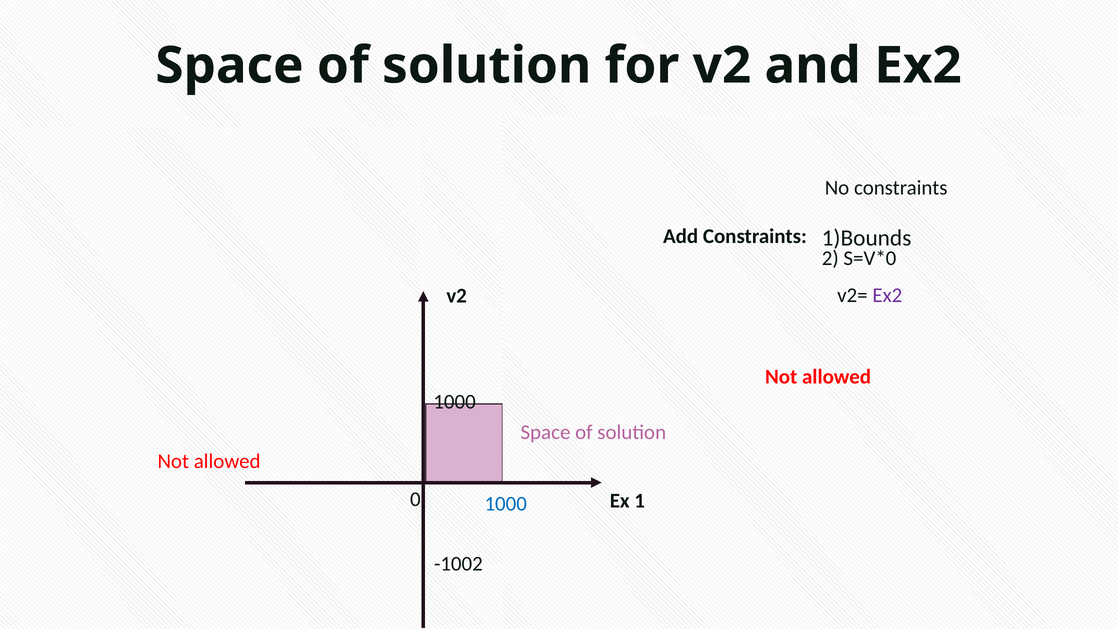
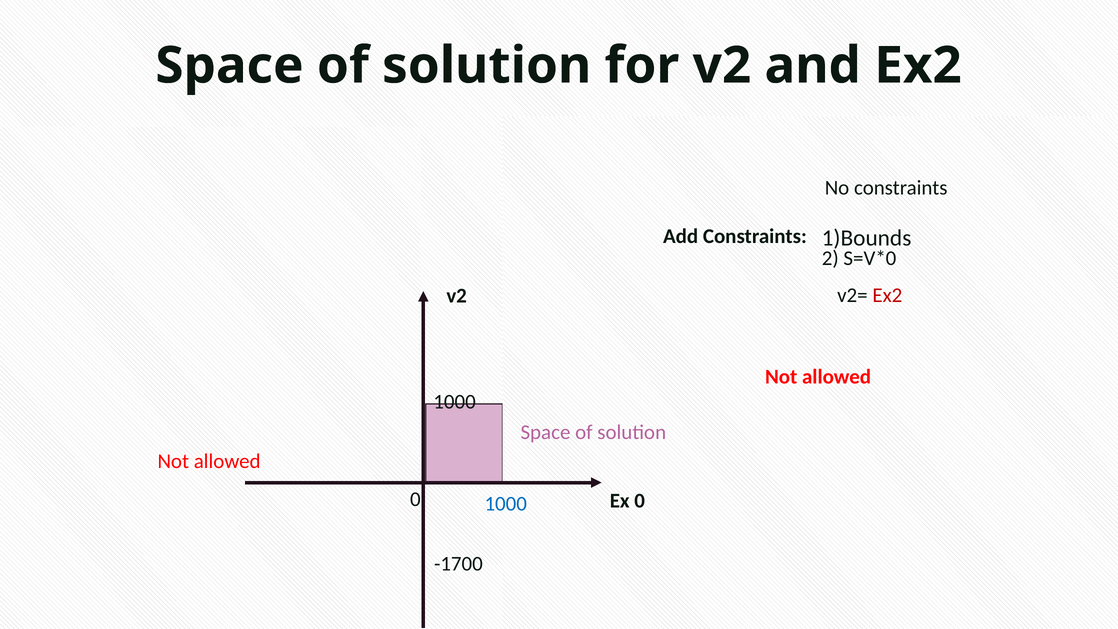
Ex2 colour: purple -> red (887, 295)
Ex 1: 1 -> 0 (640, 501)
-1002: -1002 -> -1700 (458, 564)
